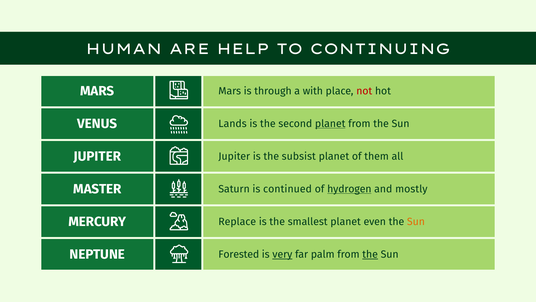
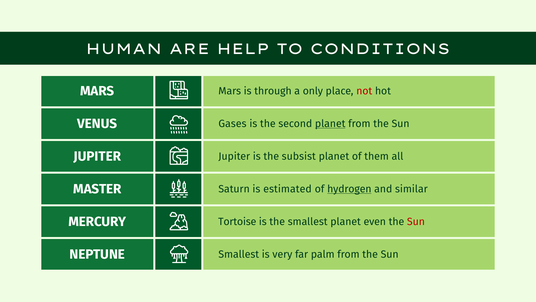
CONTINUING: CONTINUING -> CONDITIONS (380, 49)
with: with -> only (313, 91)
Lands: Lands -> Gases (232, 123)
continued: continued -> estimated (288, 189)
mostly: mostly -> similar (411, 189)
Replace: Replace -> Tortoise (237, 221)
Sun colour: orange -> red (416, 221)
NEPTUNE Forested: Forested -> Smallest (239, 254)
very underline: present -> none (282, 254)
the underline: present -> none (370, 254)
